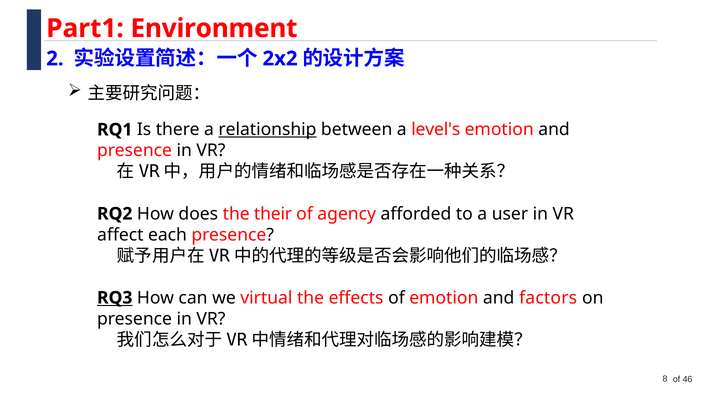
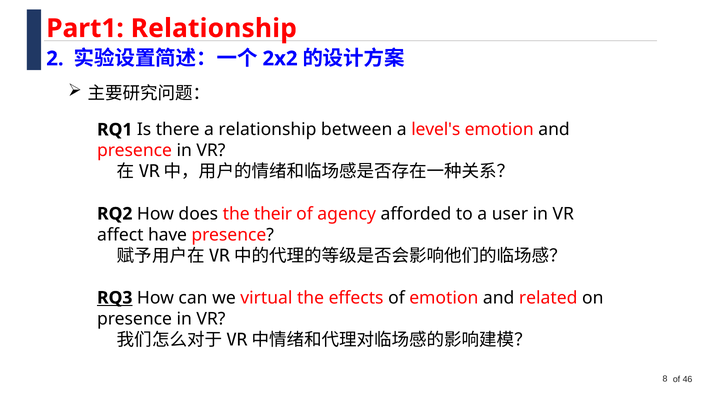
Part1 Environment: Environment -> Relationship (214, 28)
relationship underline: present -> none (267, 130)
each: each -> have (168, 235)
factors: factors -> related (548, 298)
